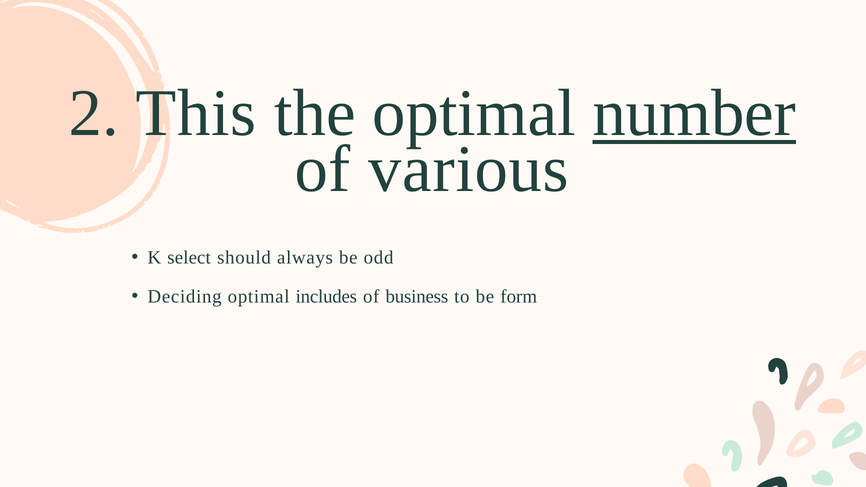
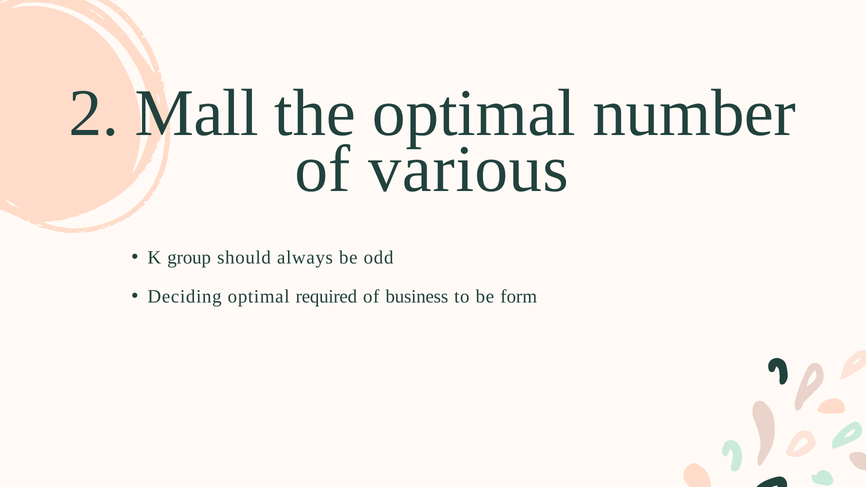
This: This -> Mall (197, 113)
number underline: present -> none (694, 113)
select: select -> group (189, 258)
includes: includes -> required (326, 297)
